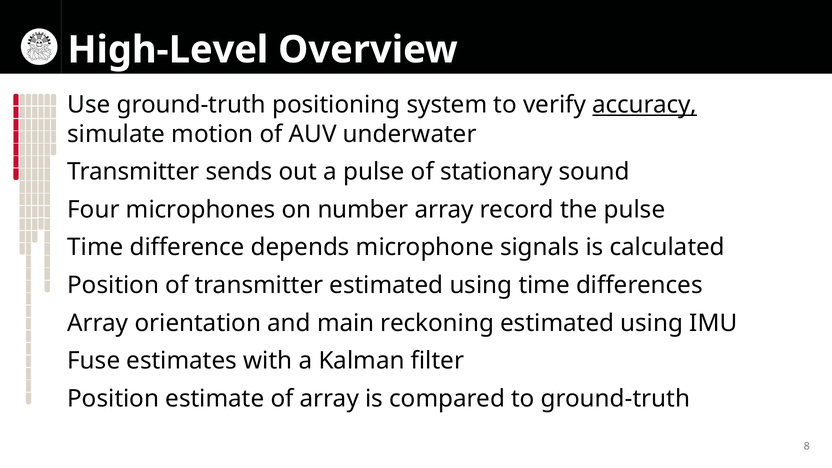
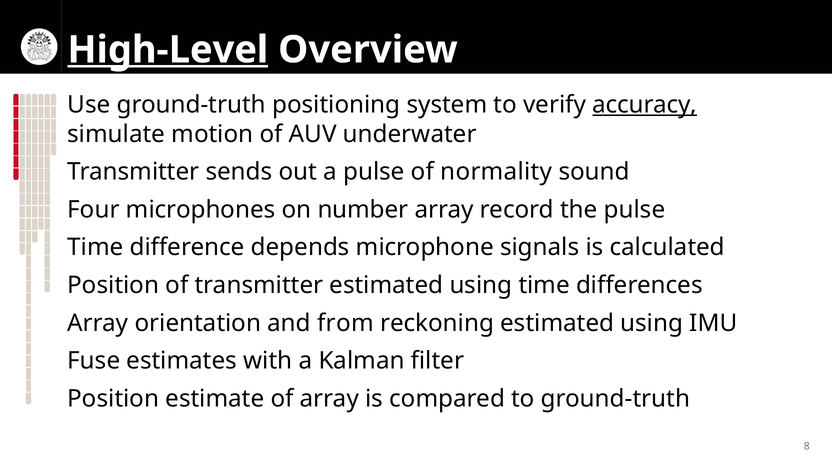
High-Level underline: none -> present (168, 50)
stationary: stationary -> normality (496, 172)
main: main -> from (346, 323)
